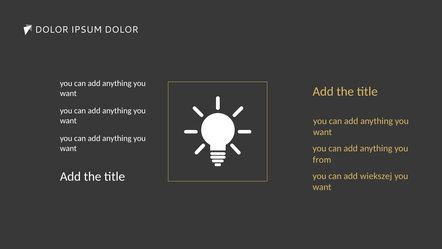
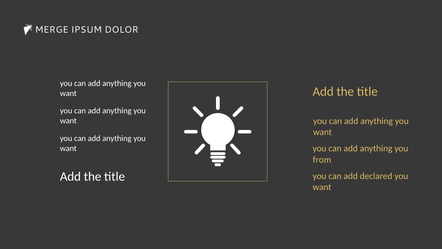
DOLOR: DOLOR -> MERGE (52, 30)
wiekszej: wiekszej -> declared (376, 176)
